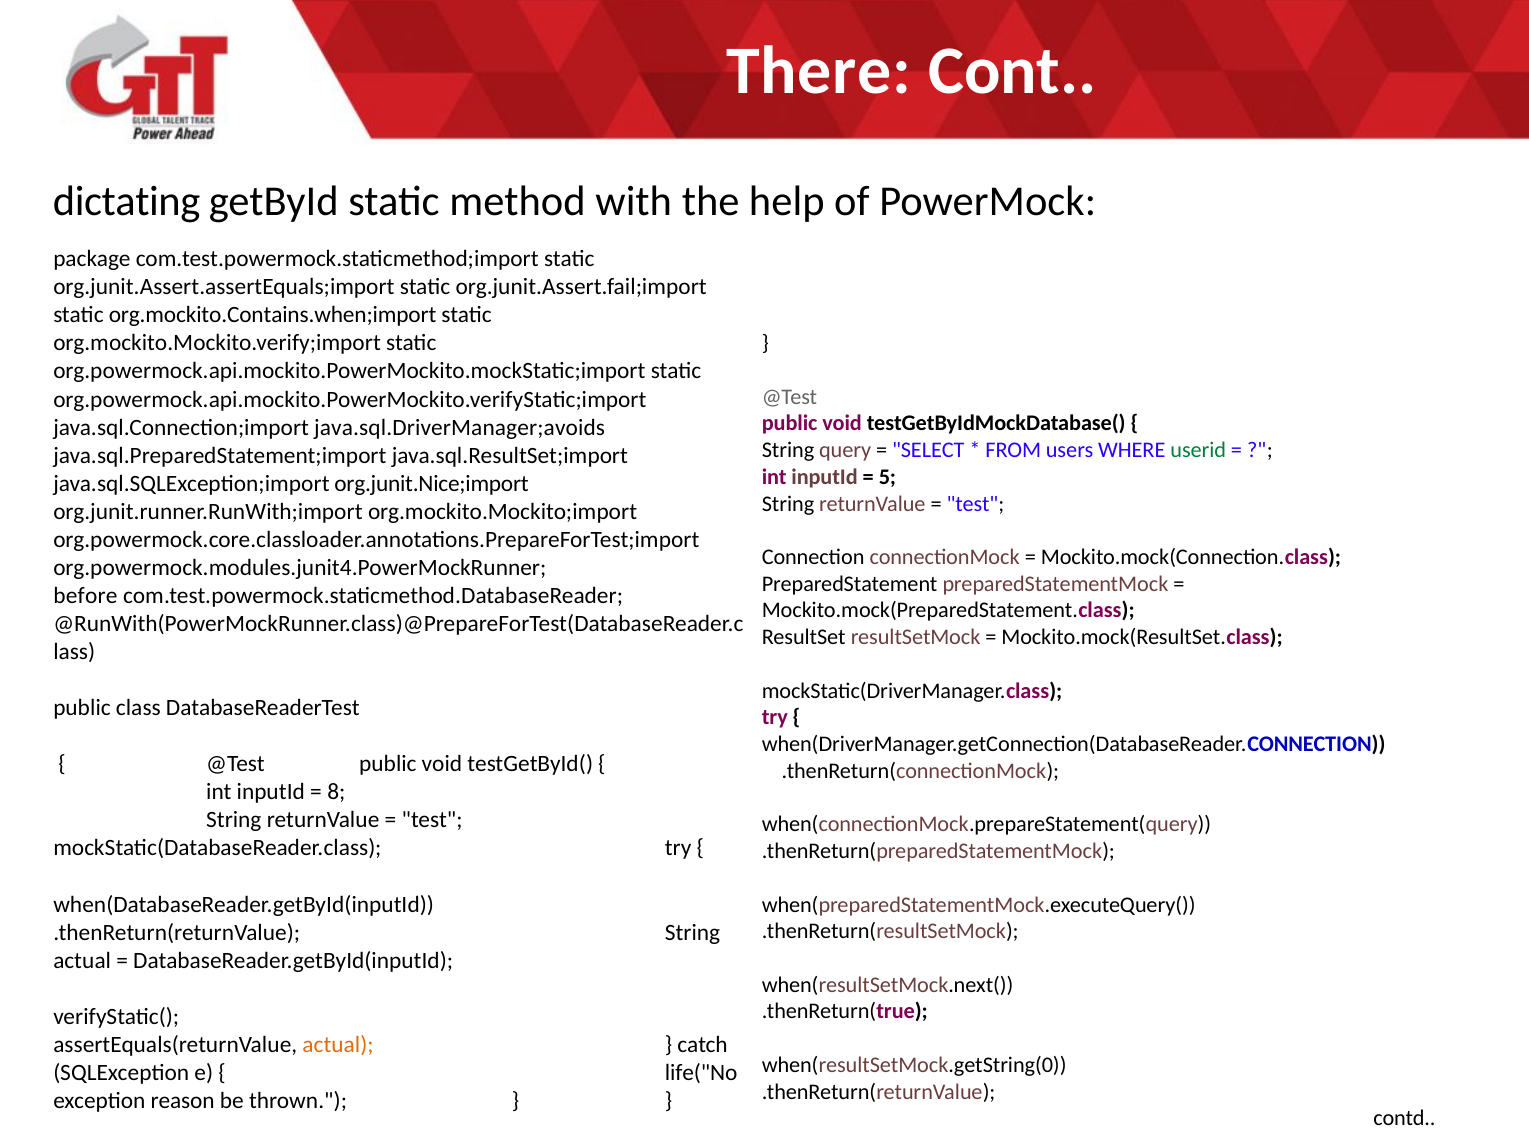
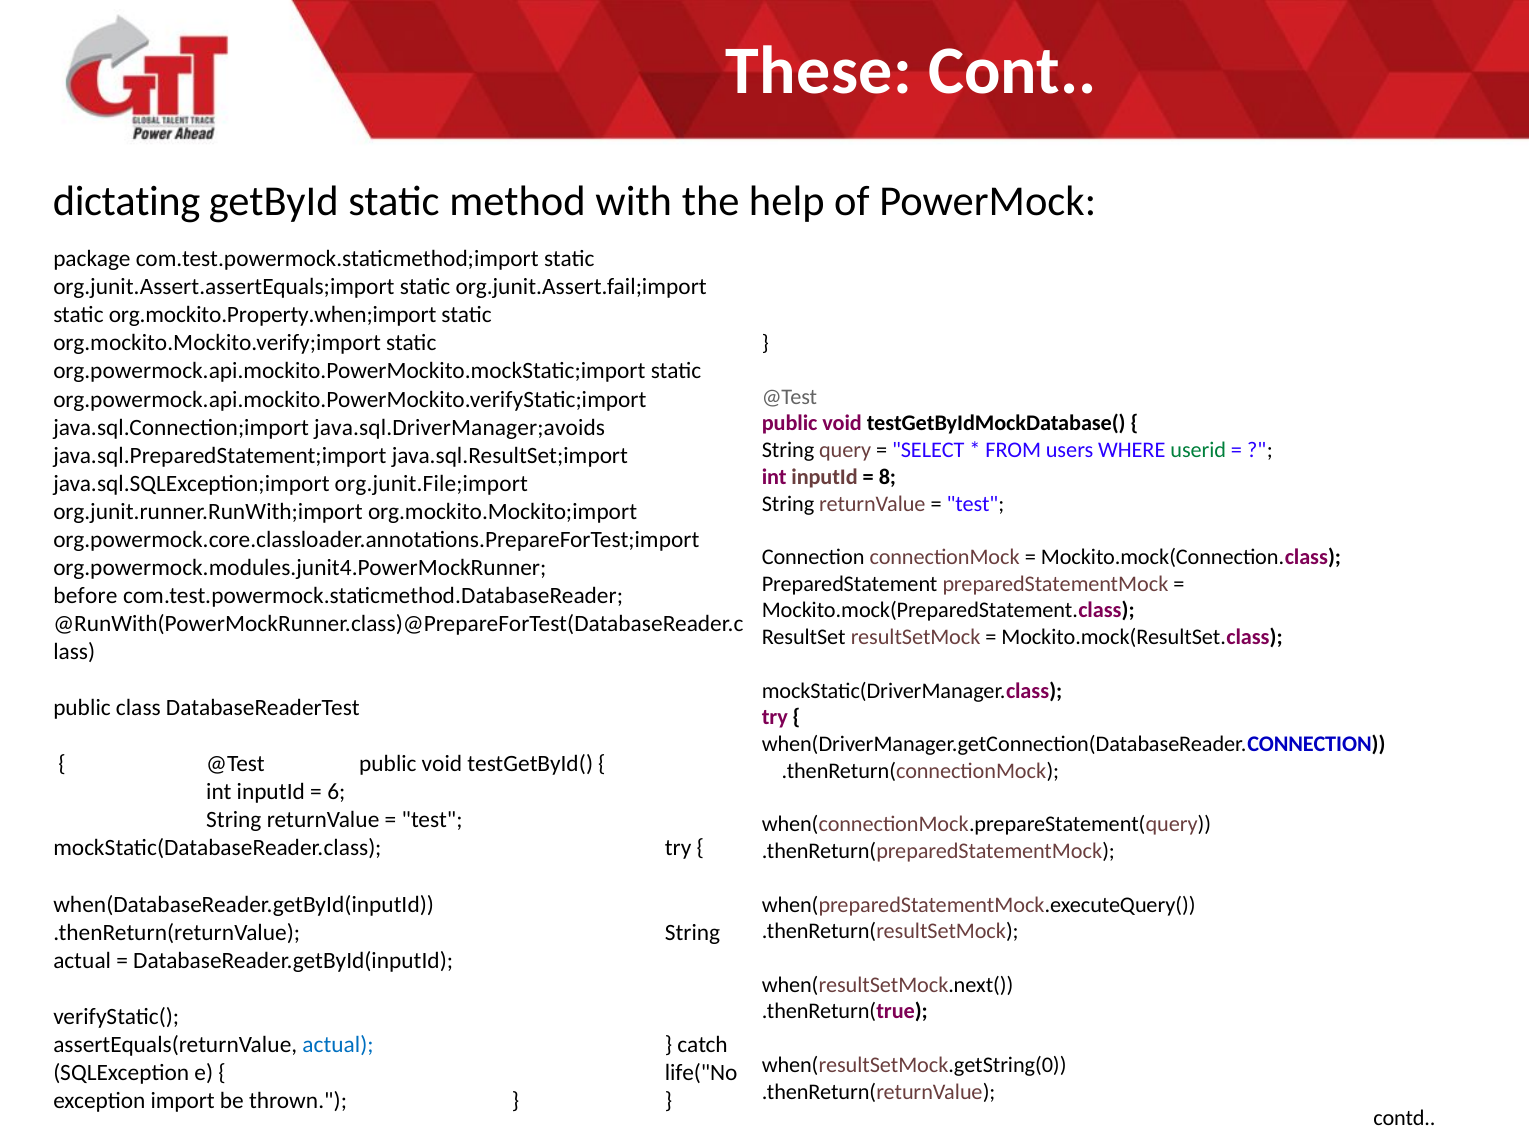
There: There -> These (819, 71)
org.mockito.Contains.when;import: org.mockito.Contains.when;import -> org.mockito.Property.when;import (273, 315)
5: 5 -> 8 (887, 477)
org.junit.Nice;import: org.junit.Nice;import -> org.junit.File;import (431, 483)
8: 8 -> 6 (336, 792)
actual colour: orange -> blue (338, 1044)
reason: reason -> import (183, 1101)
